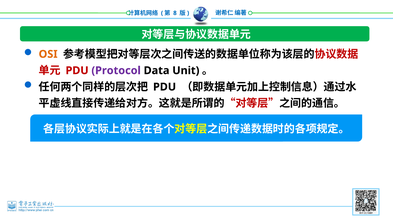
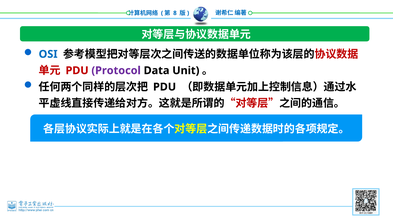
OSI colour: orange -> blue (48, 54)
